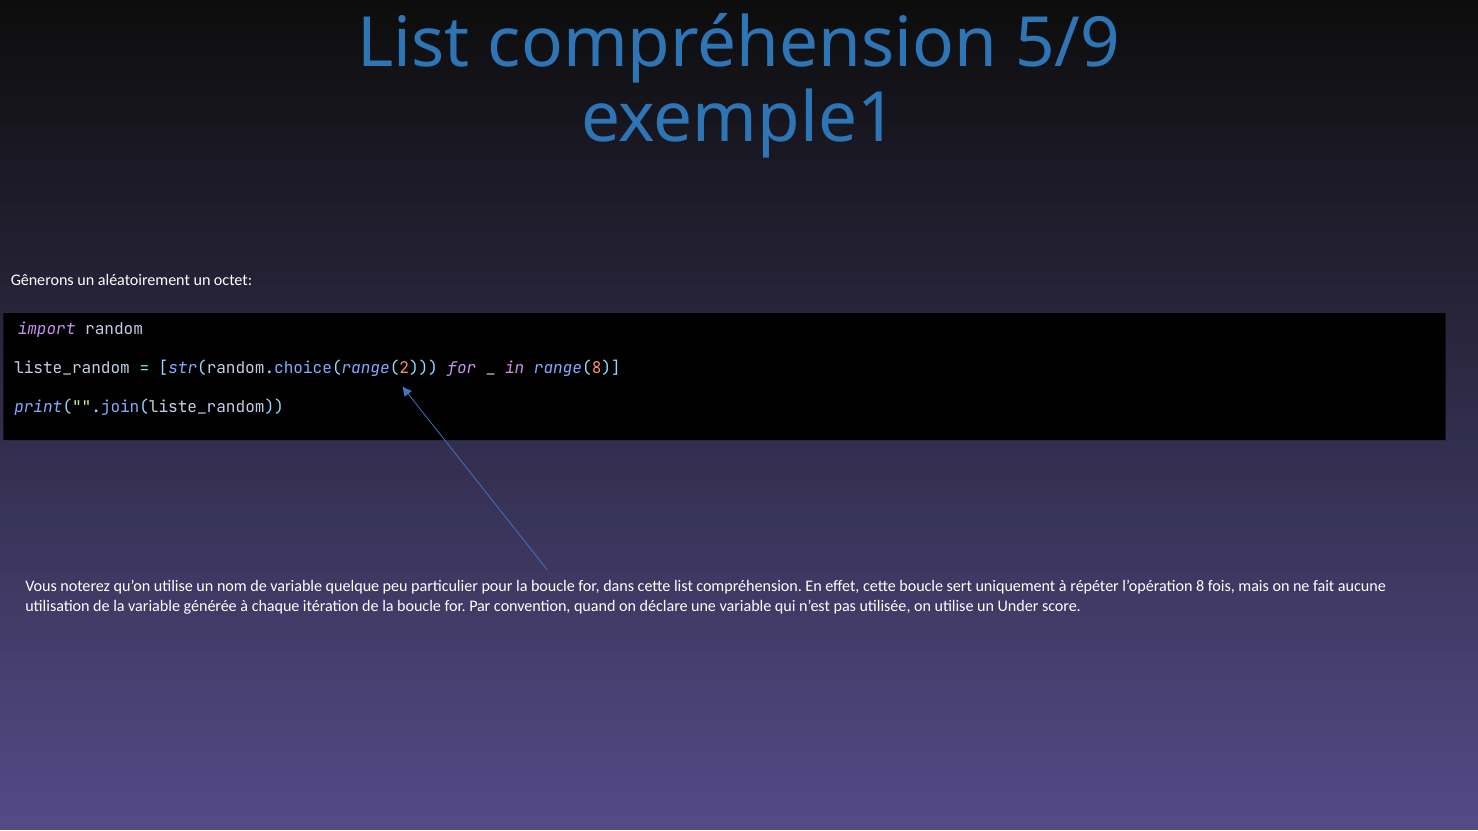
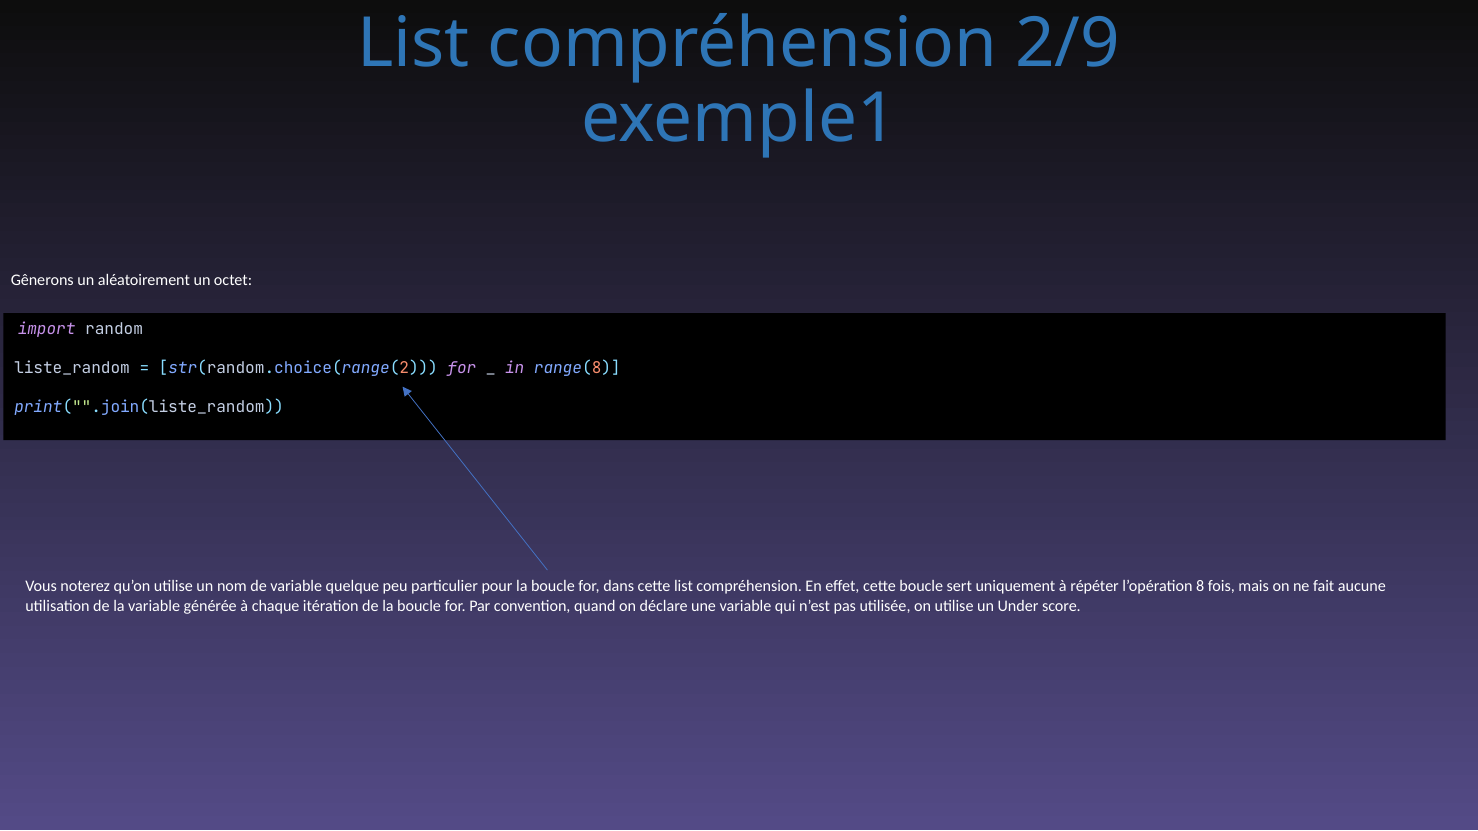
5/9: 5/9 -> 2/9 (1068, 44)
